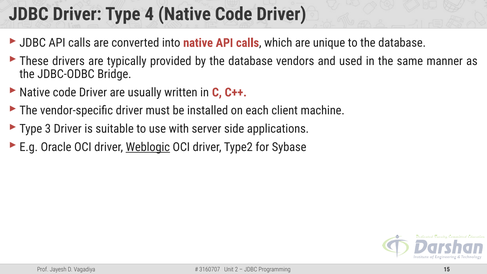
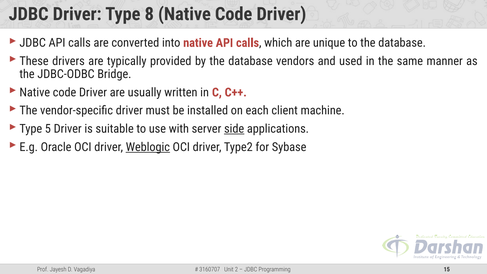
4: 4 -> 8 (149, 14)
3: 3 -> 5 (48, 129)
side underline: none -> present (234, 129)
